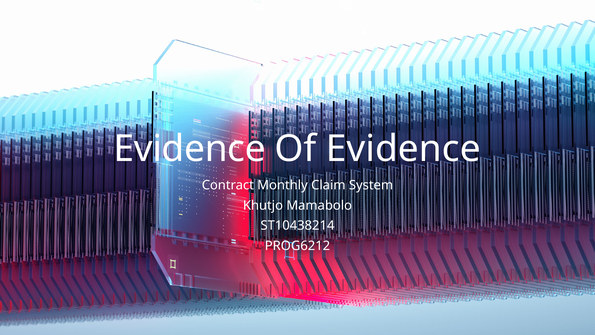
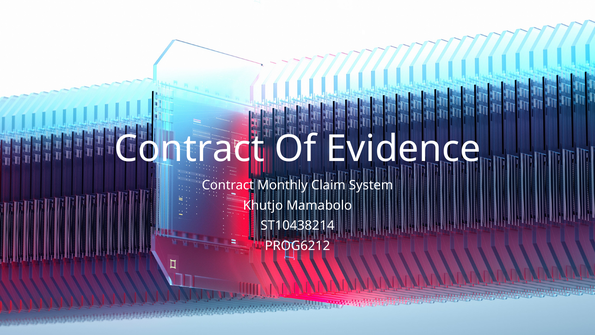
Evidence: Evidence -> Contract (189, 149)
